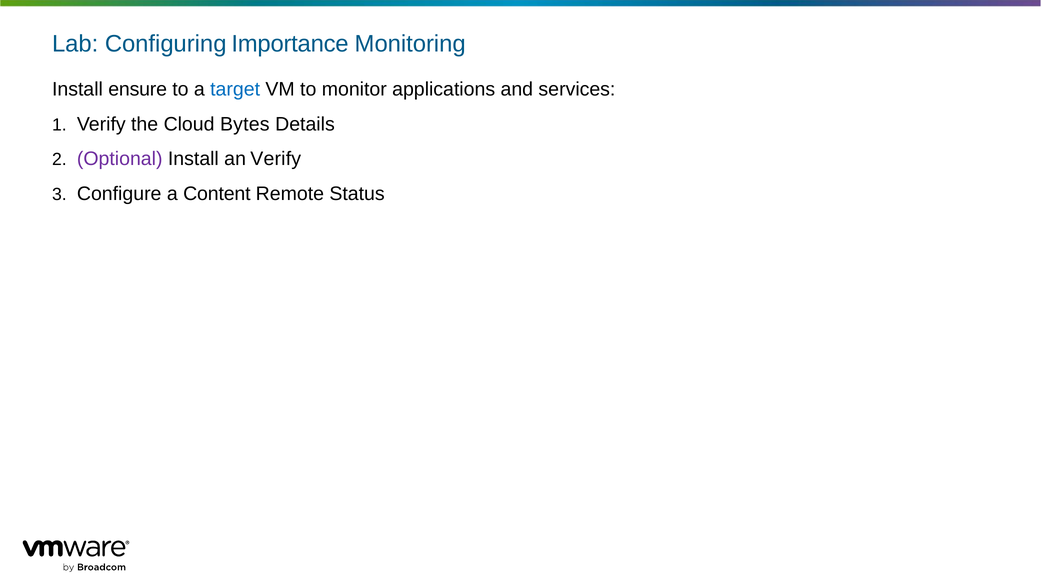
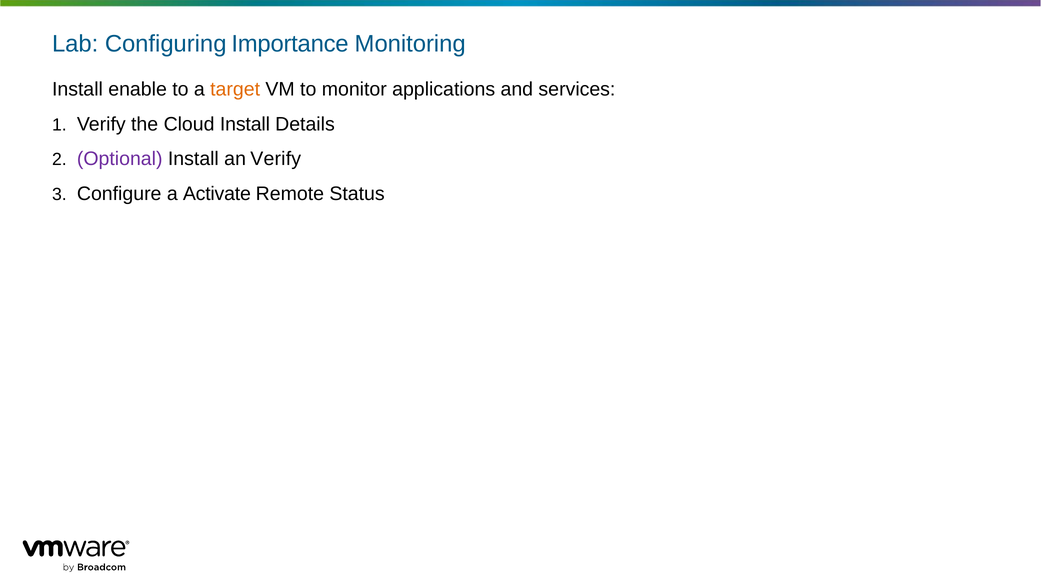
ensure: ensure -> enable (138, 89)
target colour: blue -> orange (235, 89)
Cloud Bytes: Bytes -> Install (245, 124)
Content: Content -> Activate (217, 194)
